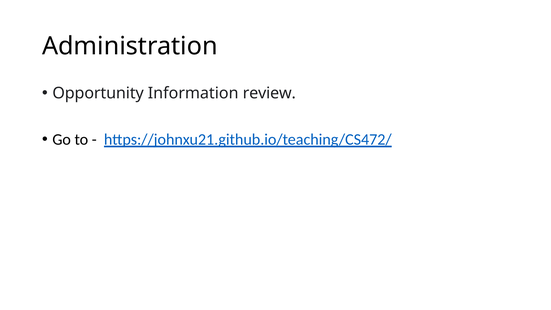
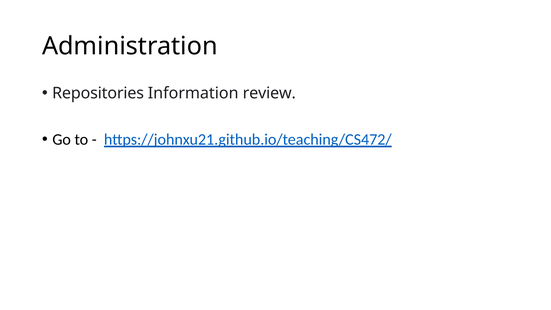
Opportunity: Opportunity -> Repositories (98, 93)
